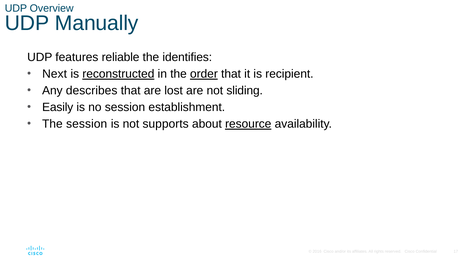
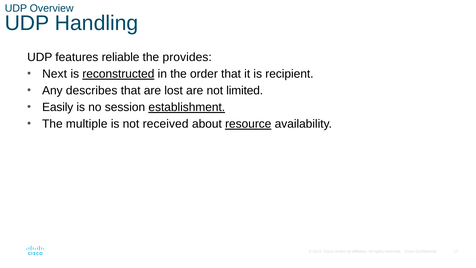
Manually: Manually -> Handling (97, 23)
identifies: identifies -> provides (187, 57)
order underline: present -> none (204, 74)
sliding: sliding -> limited (245, 91)
establishment underline: none -> present (187, 107)
The session: session -> multiple (87, 124)
supports: supports -> received (166, 124)
